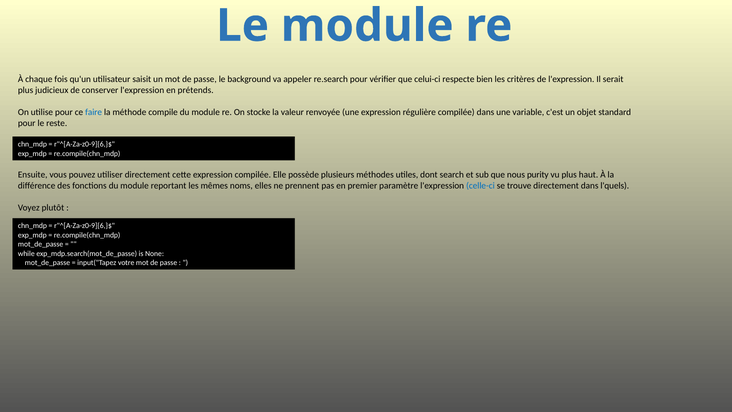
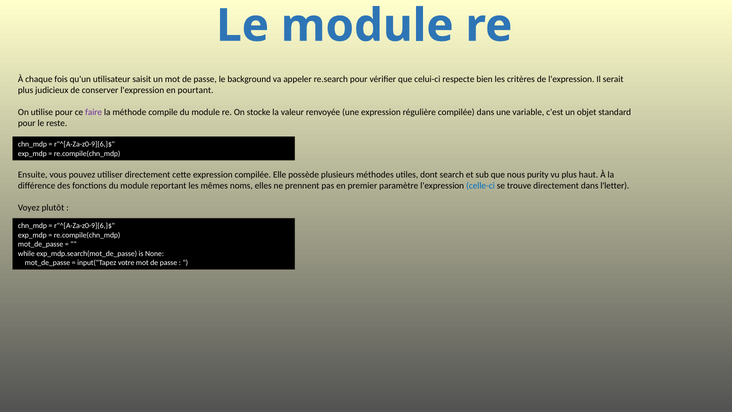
prétends: prétends -> pourtant (196, 90)
faire colour: blue -> purple (94, 112)
l'quels: l'quels -> l'letter (615, 186)
